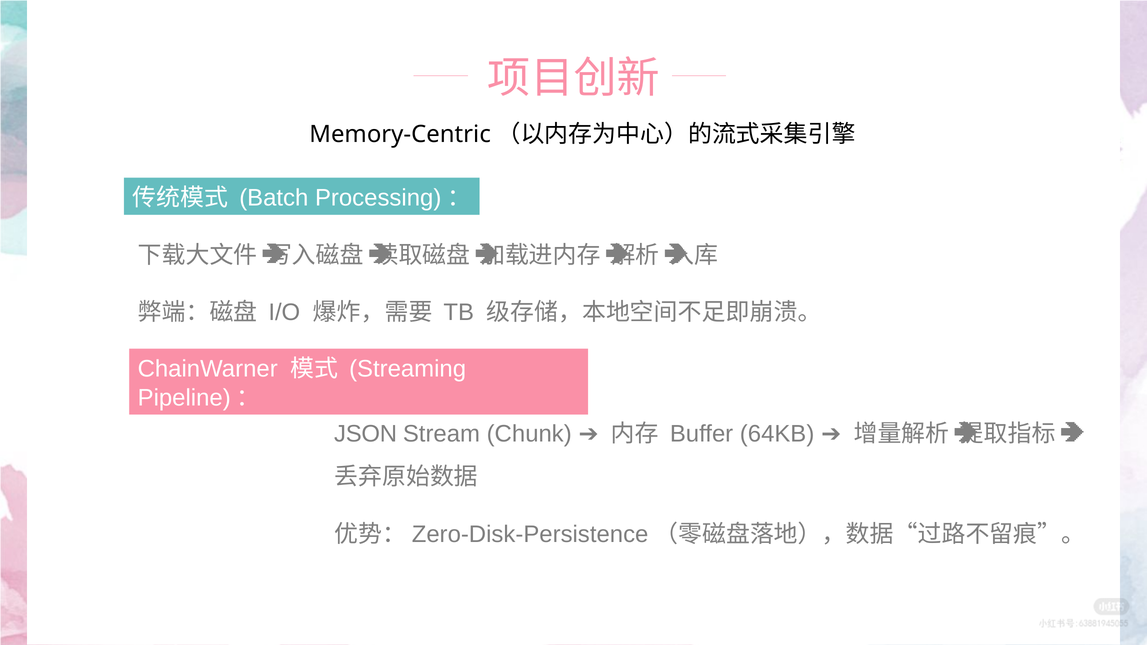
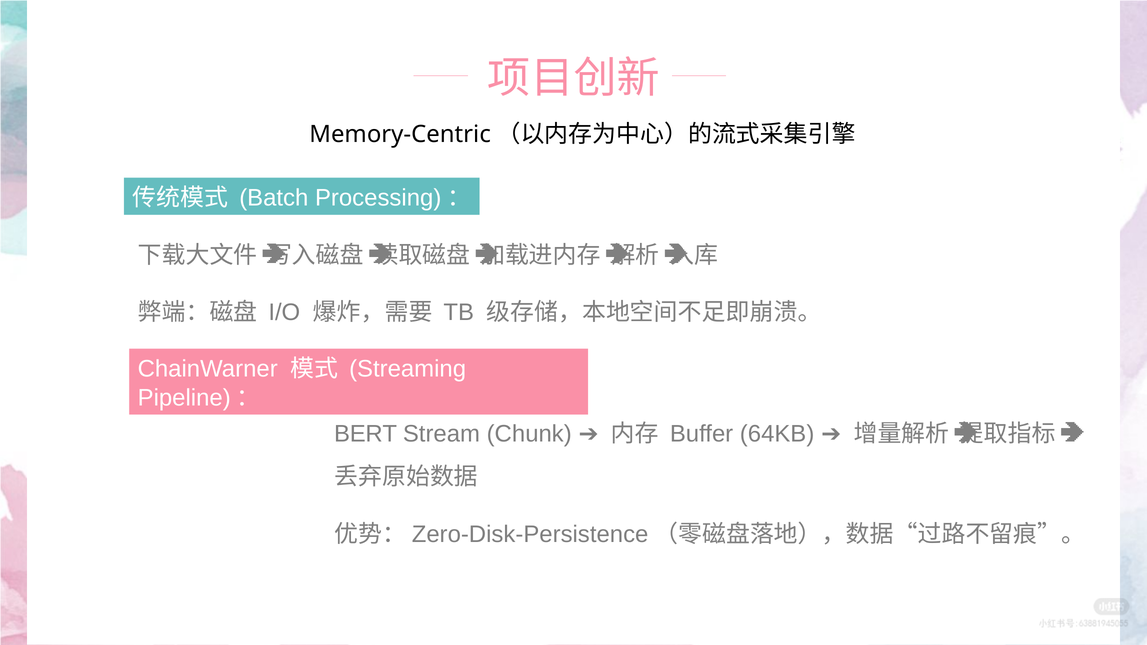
JSON: JSON -> BERT (366, 434)
